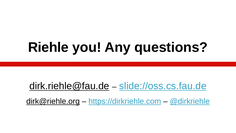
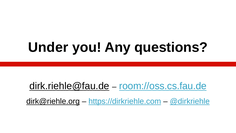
Riehle: Riehle -> Under (48, 47)
slide://oss.cs.fau.de: slide://oss.cs.fau.de -> room://oss.cs.fau.de (163, 86)
